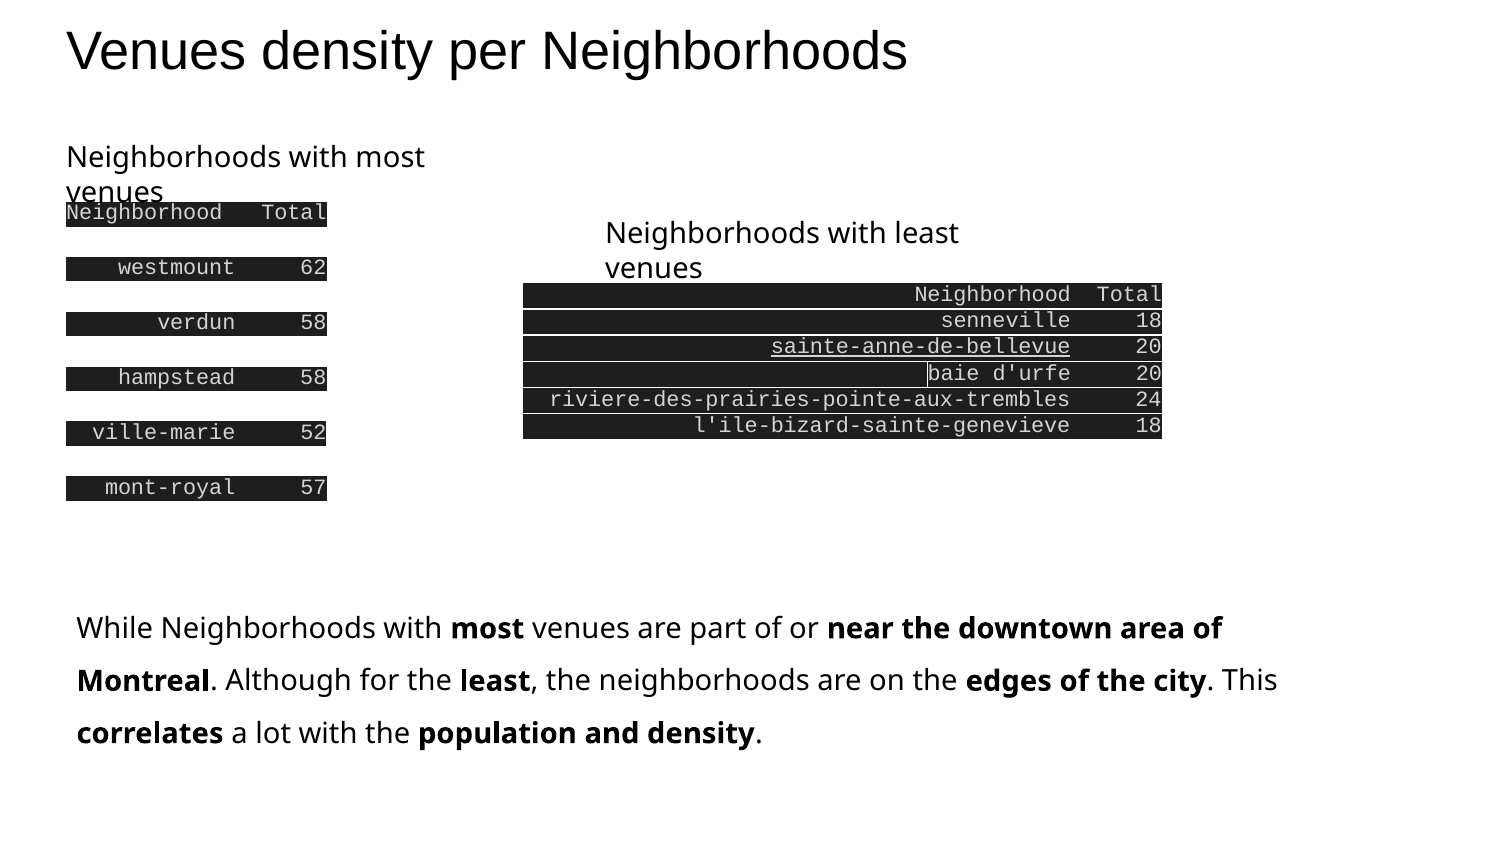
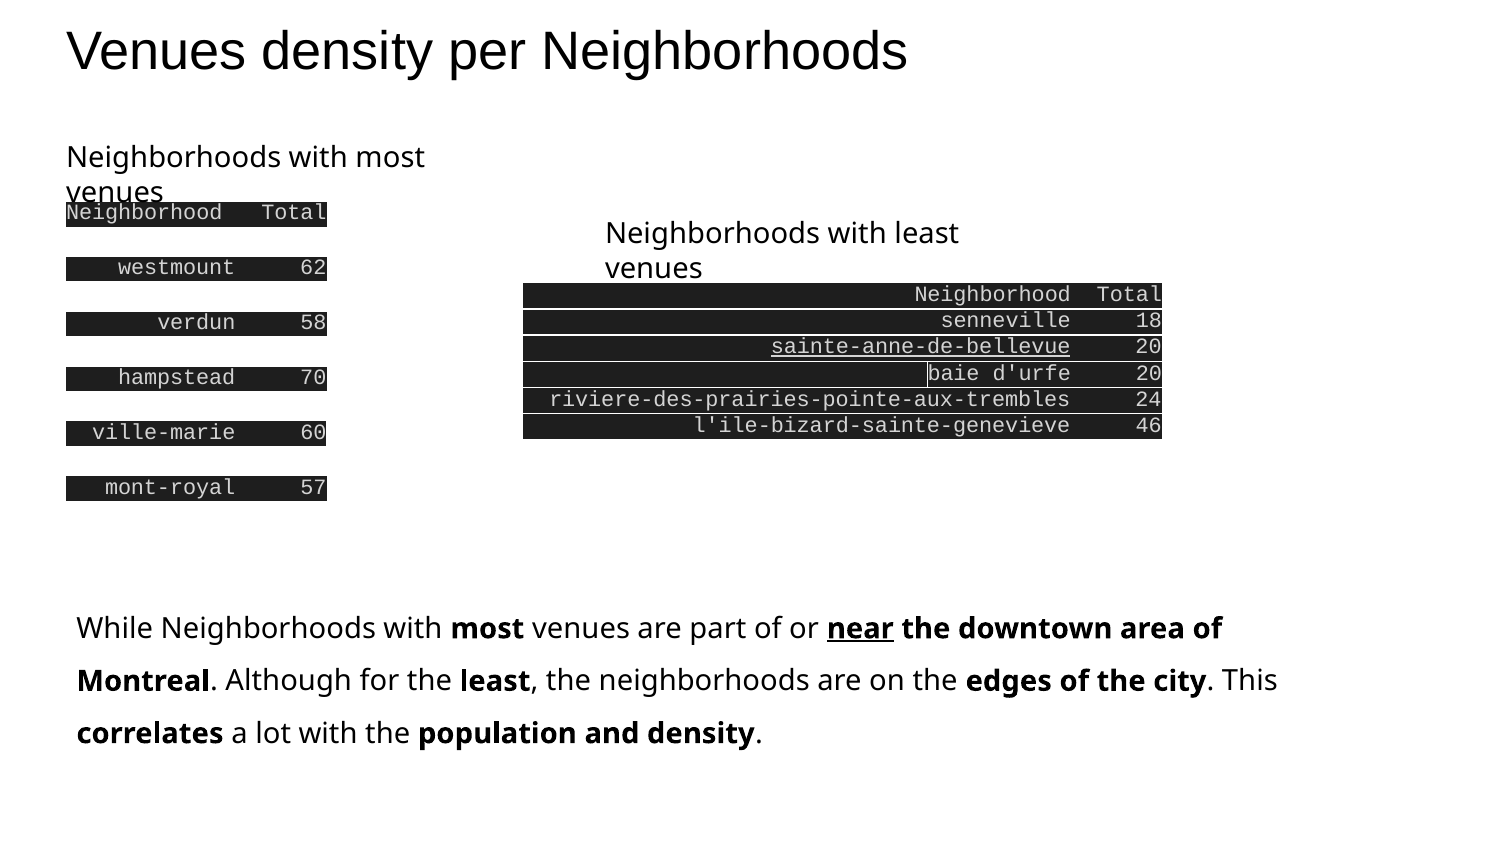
hampstead 58: 58 -> 70 (313, 378)
l'ile-bizard-sainte-genevieve 18: 18 -> 46 (1149, 425)
52: 52 -> 60 (313, 432)
near underline: none -> present (860, 629)
